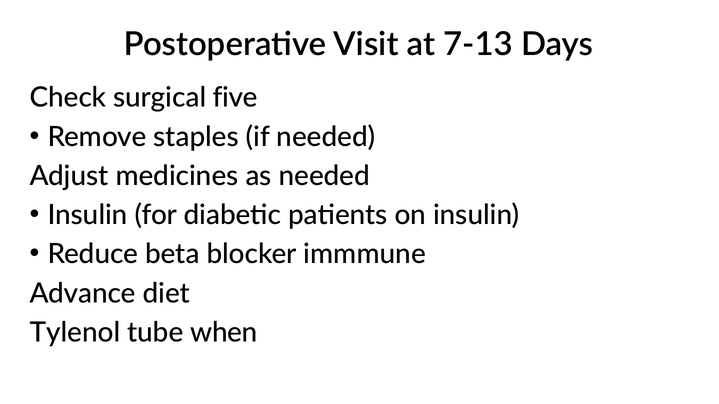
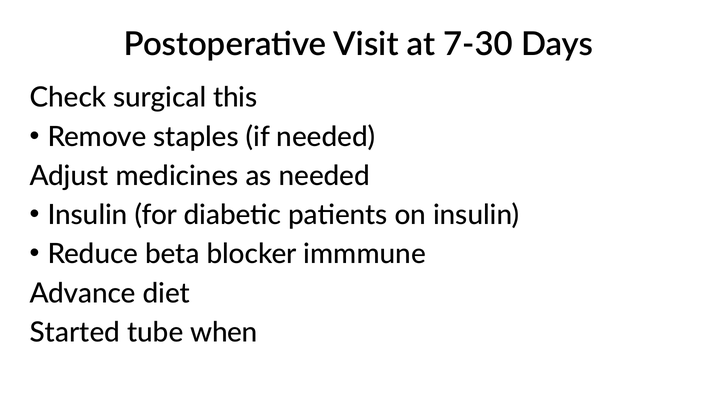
7-13: 7-13 -> 7-30 (478, 45)
five: five -> this (235, 98)
Tylenol: Tylenol -> Started (75, 333)
